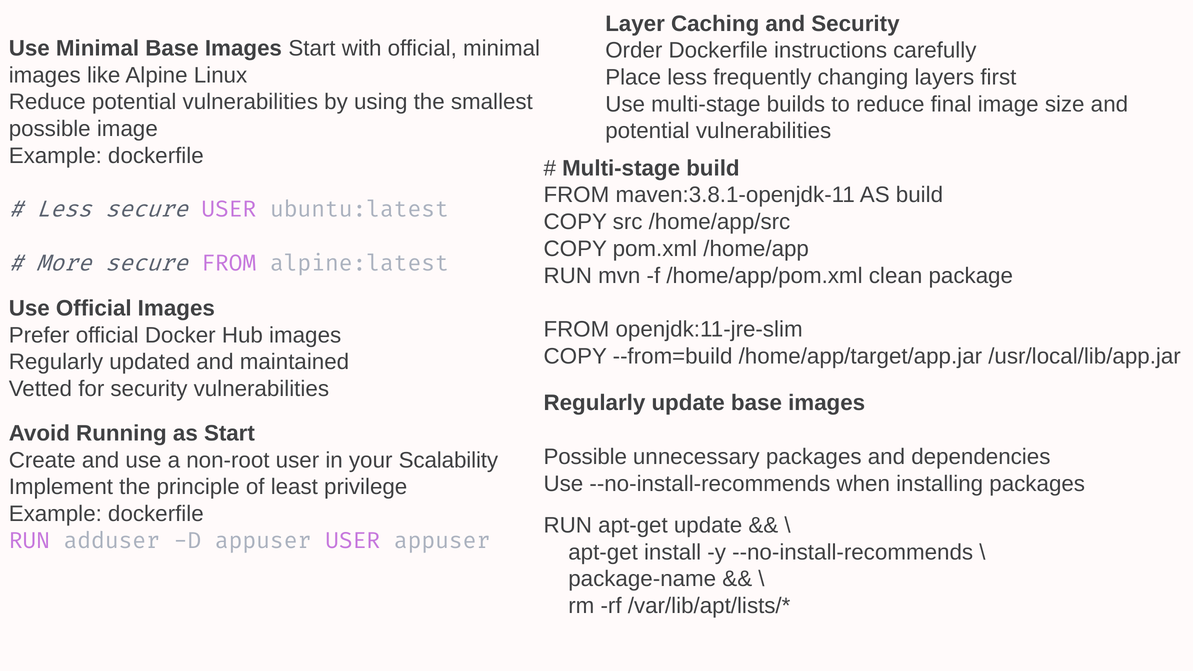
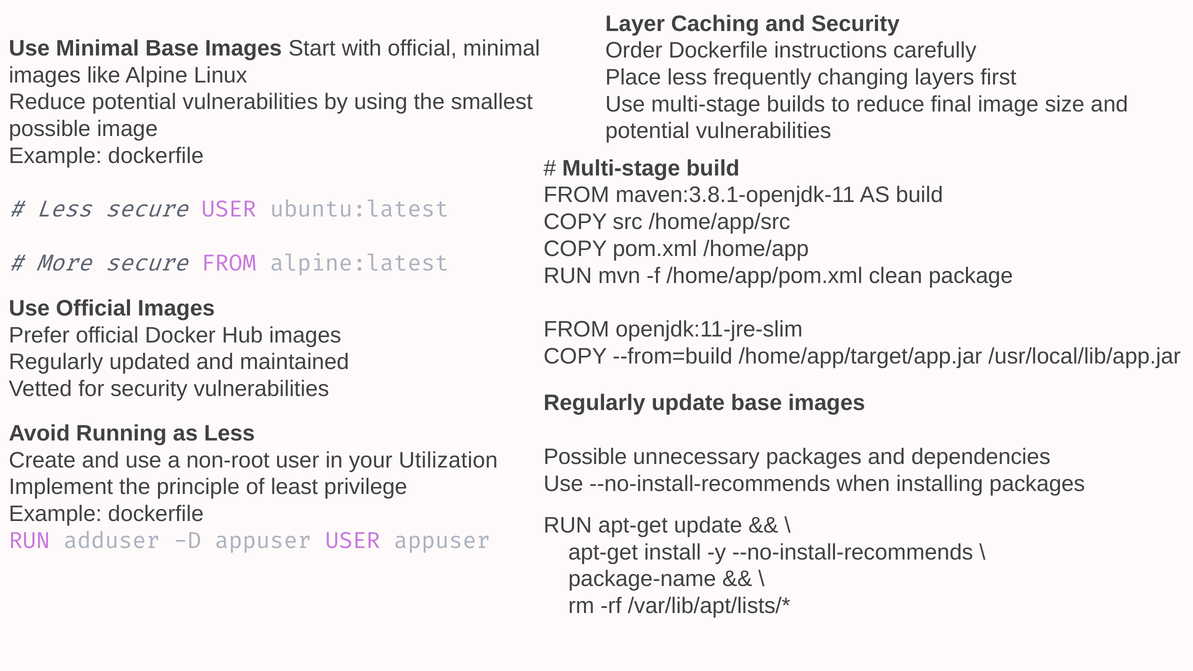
as Start: Start -> Less (229, 433)
Scalability: Scalability -> Utilization (448, 460)
